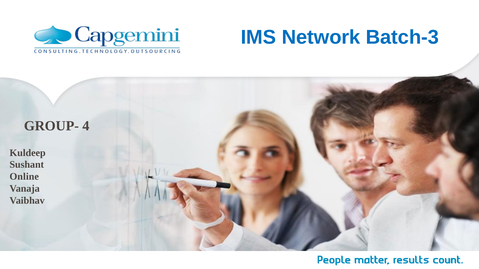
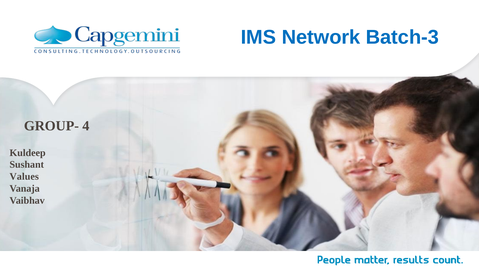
Online: Online -> Values (24, 177)
